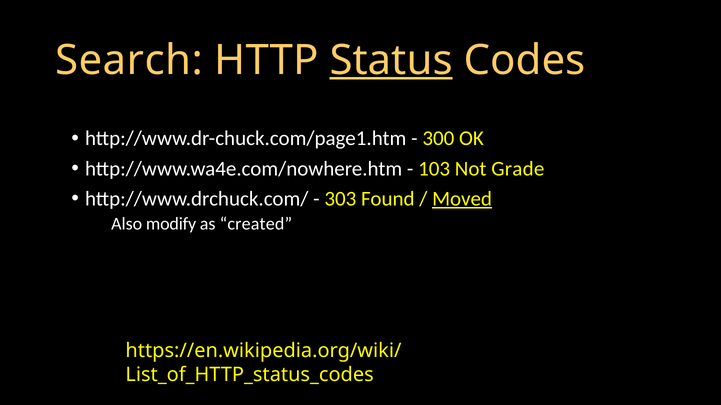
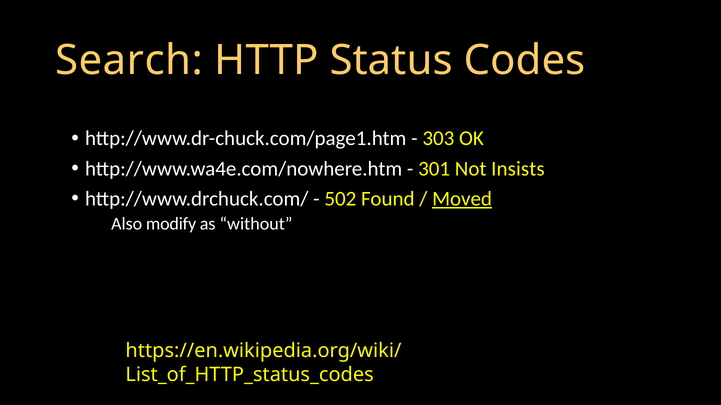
Status underline: present -> none (391, 61)
300: 300 -> 303 (438, 139)
103: 103 -> 301 (434, 169)
Grade: Grade -> Insists (518, 169)
303: 303 -> 502 (340, 199)
created: created -> without (256, 224)
